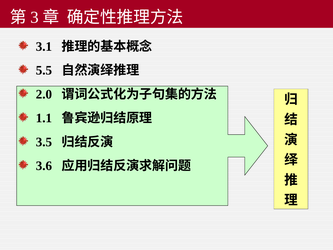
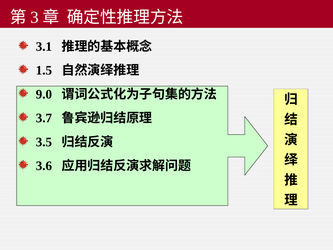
5.5: 5.5 -> 1.5 (44, 70)
2.0: 2.0 -> 9.0 (44, 94)
1.1: 1.1 -> 3.7 (44, 118)
